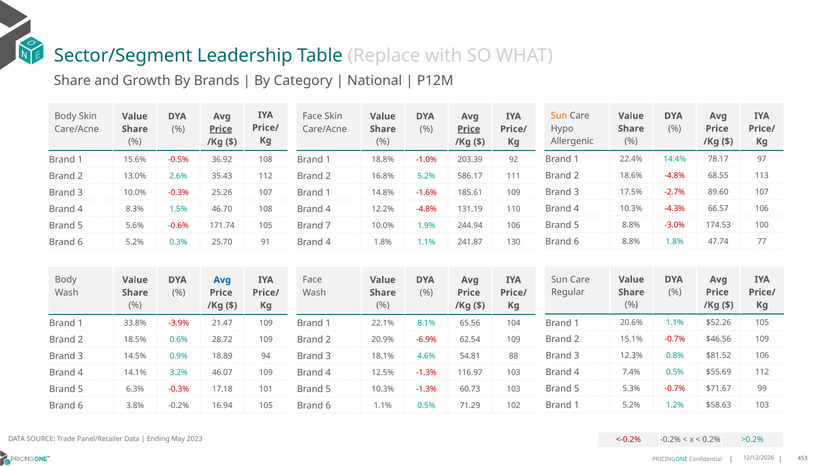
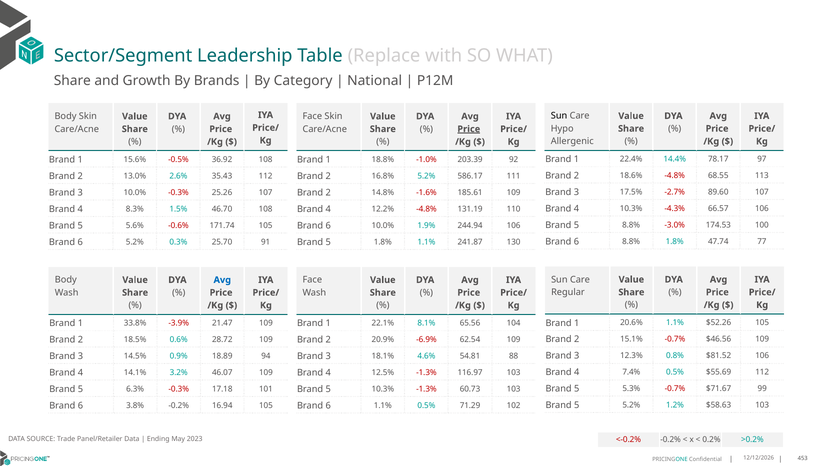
Sun colour: orange -> black (559, 116)
Price underline: present -> none (221, 129)
1: 1 -> 2 (328, 193)
7: 7 -> 6 (328, 226)
4: 4 -> 5 (328, 242)
1: 1 -> 5 (577, 405)
